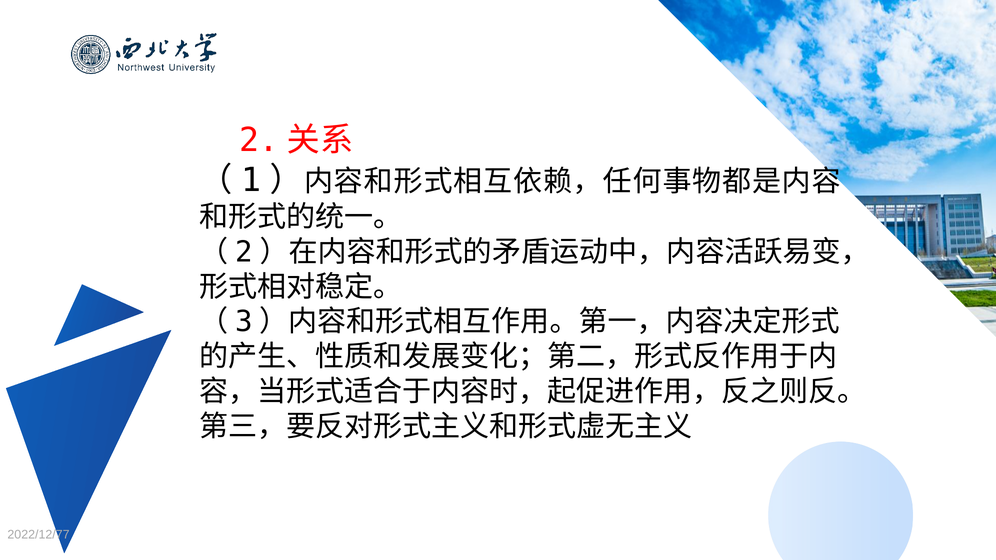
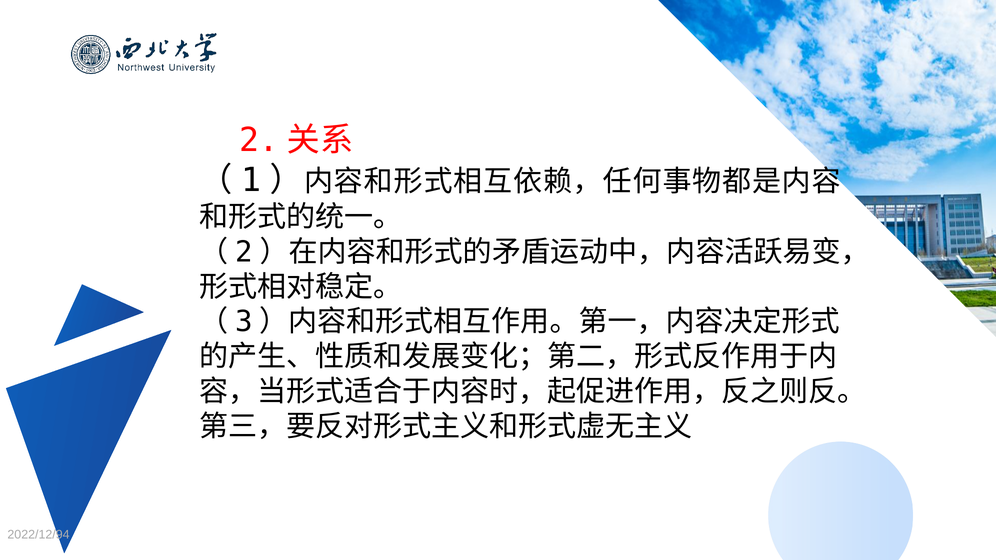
2022/12/77: 2022/12/77 -> 2022/12/94 (39, 535)
